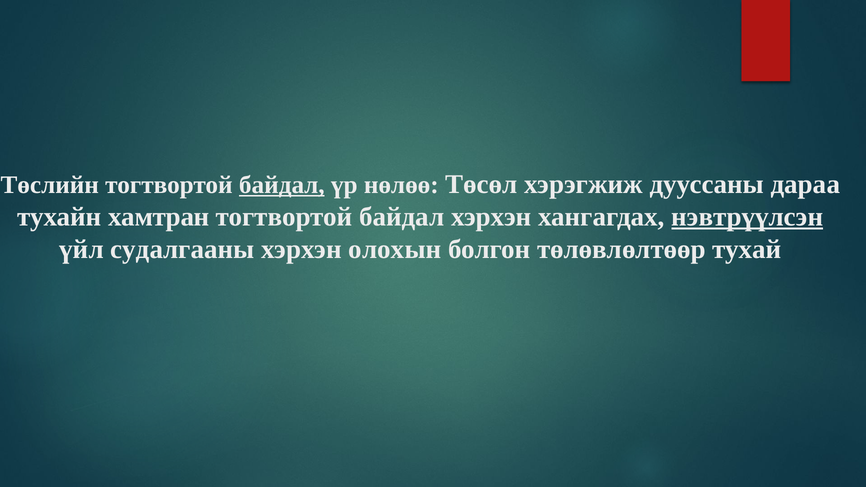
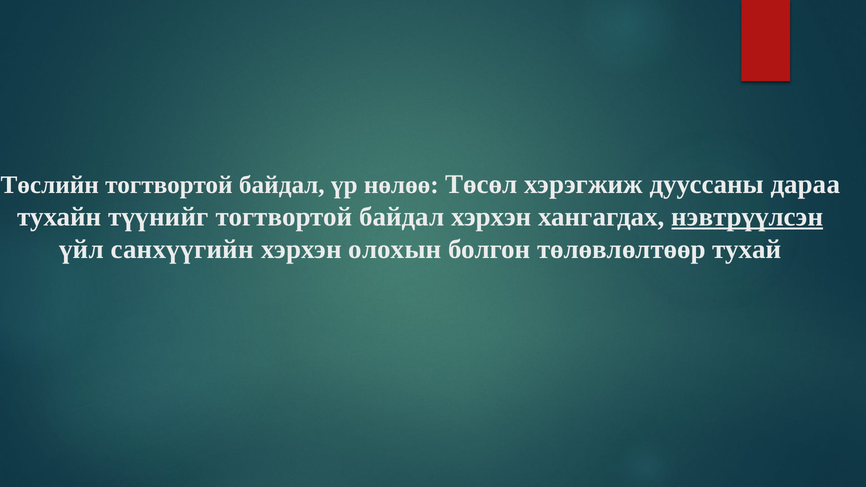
байдал underline: present -> none (282, 185)
хамтран: хамтран -> түүнийг (158, 217)
судалгааны: судалгааны -> санхүүгийн (182, 249)
